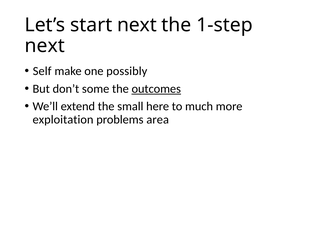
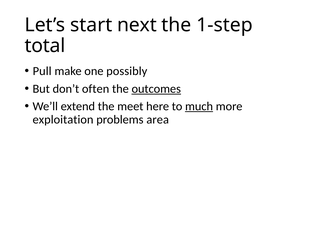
next: next -> total (45, 46)
Self: Self -> Pull (42, 71)
some: some -> often (96, 89)
small: small -> meet (130, 107)
much underline: none -> present (199, 107)
